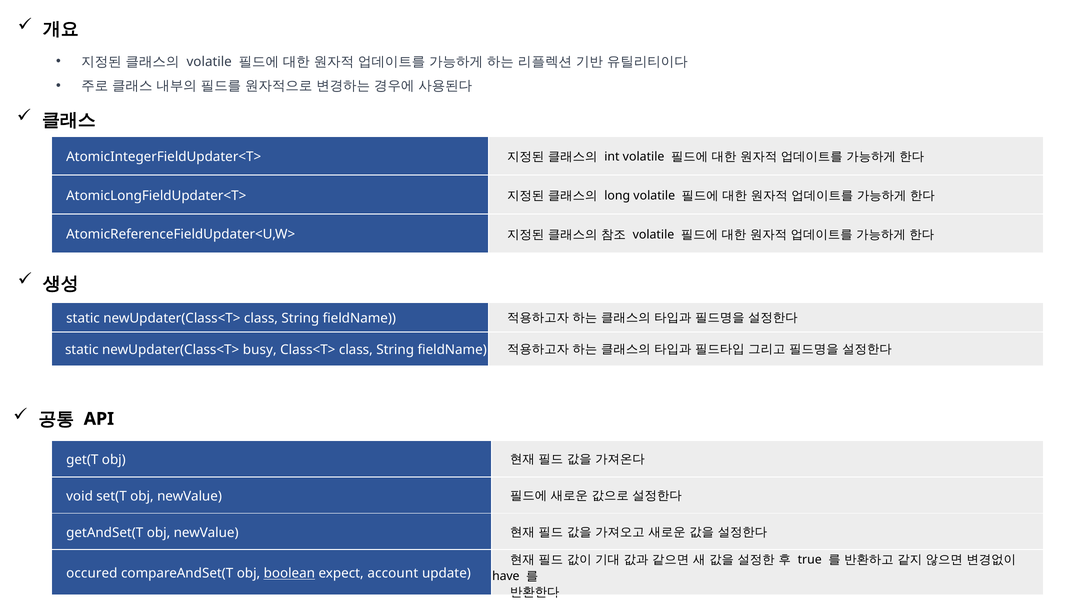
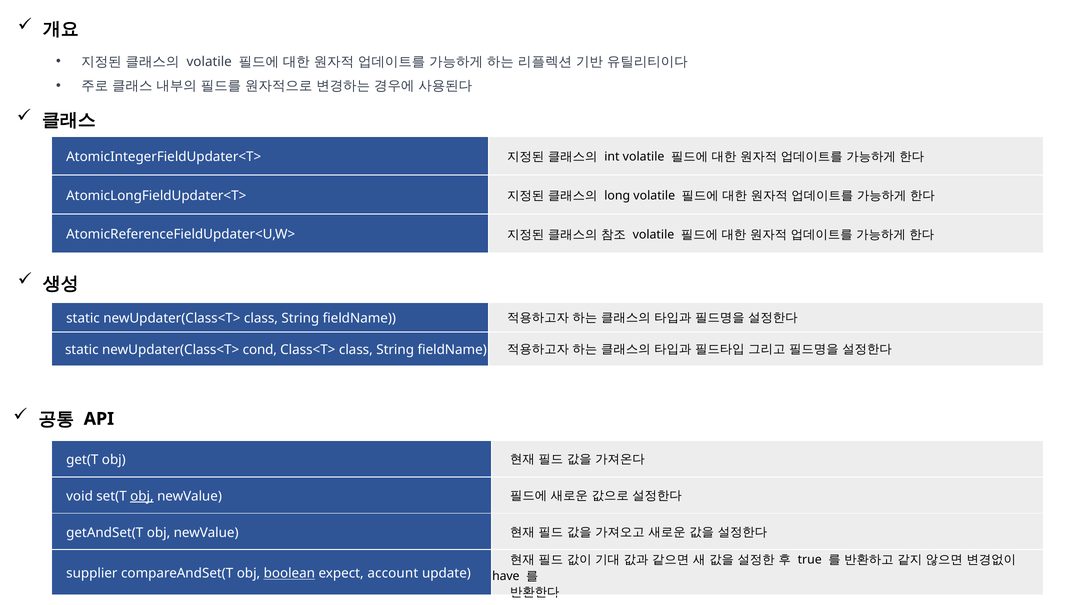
busy: busy -> cond (260, 350)
obj underline: none -> present (142, 496)
occured: occured -> supplier (92, 574)
